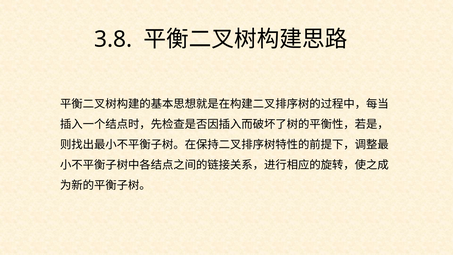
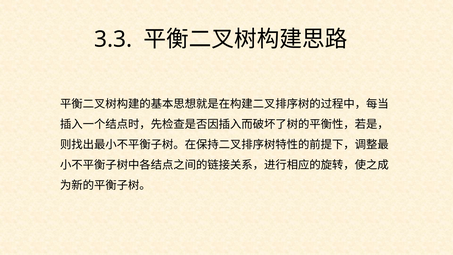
3.8: 3.8 -> 3.3 (113, 39)
